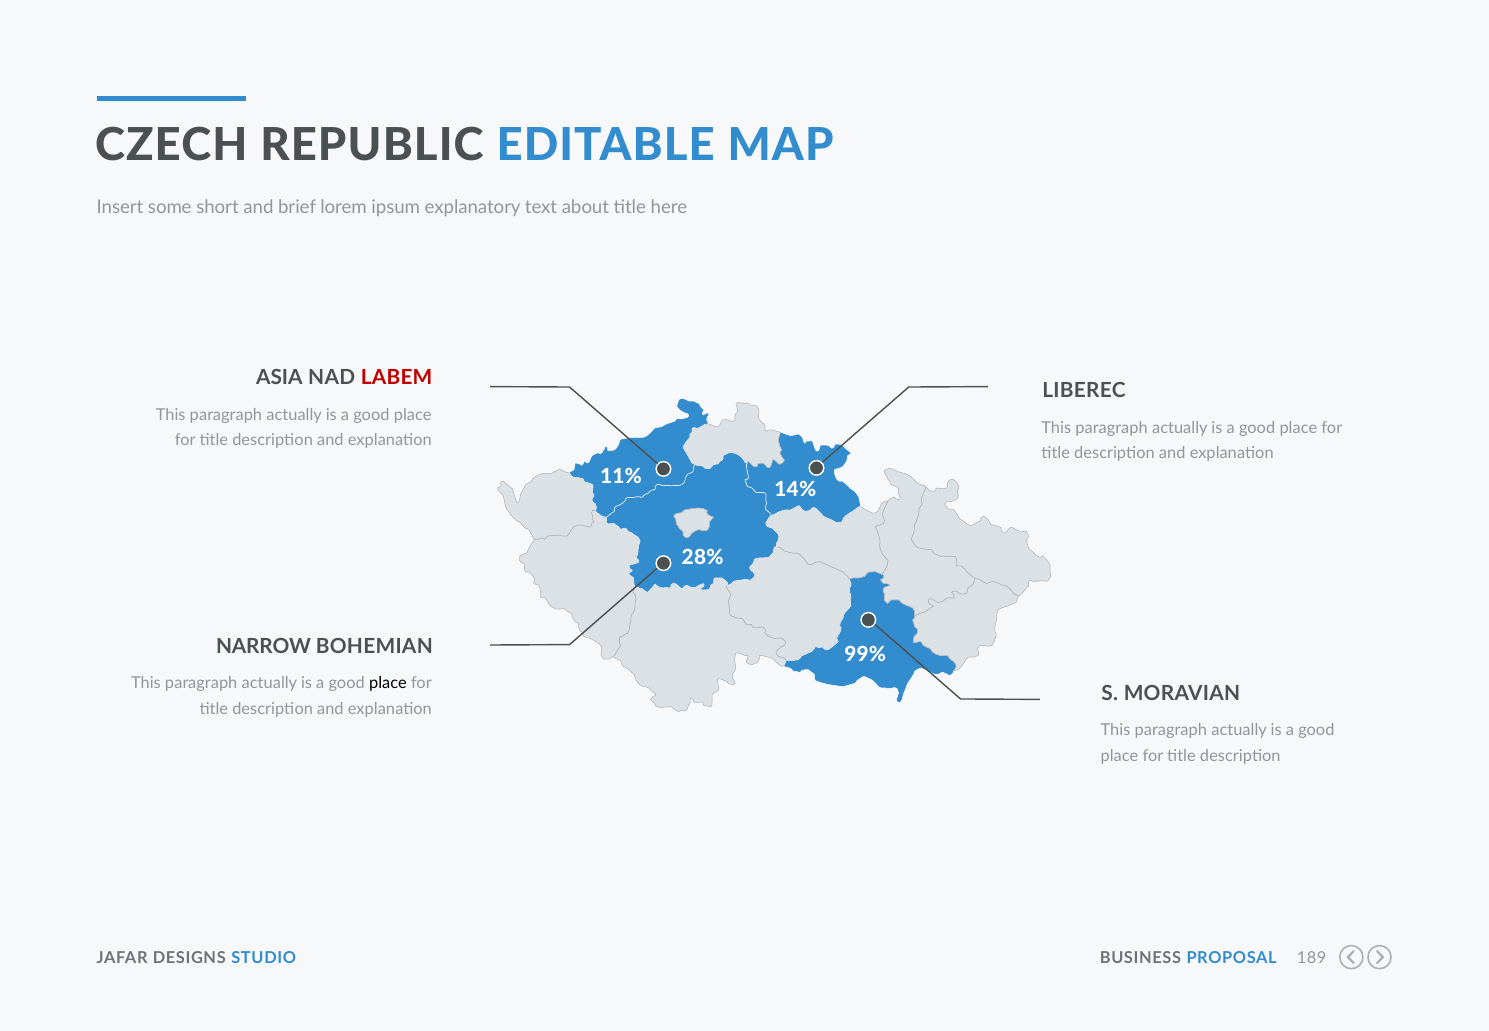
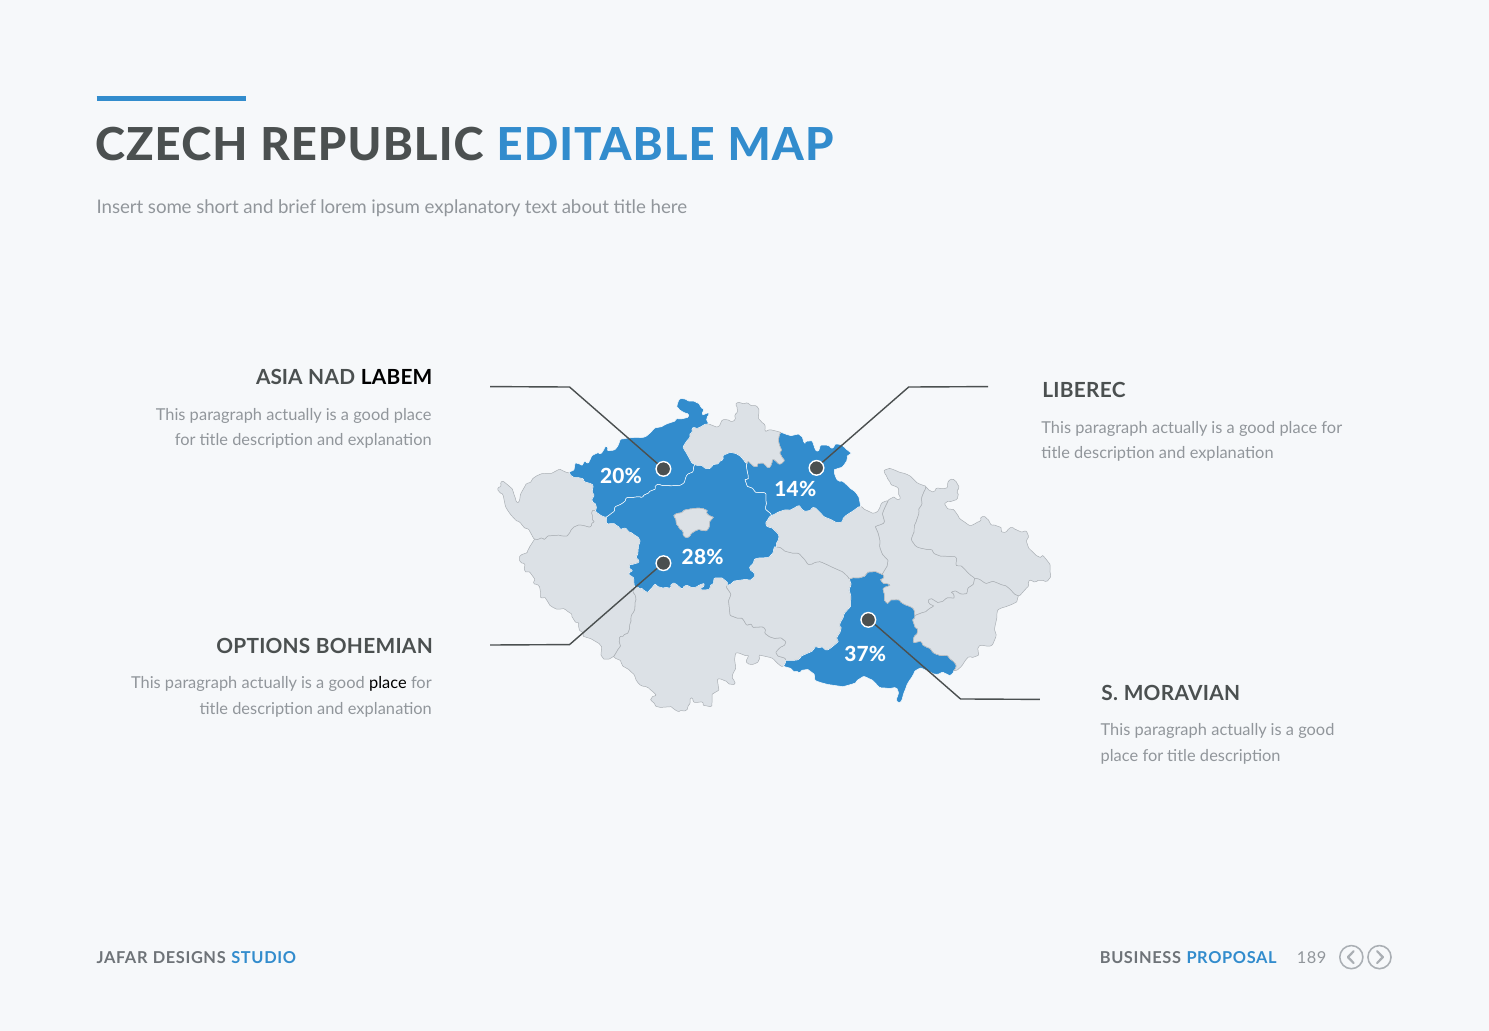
LABEM colour: red -> black (397, 378)
11%: 11% -> 20% (621, 477)
NARROW: NARROW -> OPTIONS (263, 646)
99%: 99% -> 37% (865, 654)
